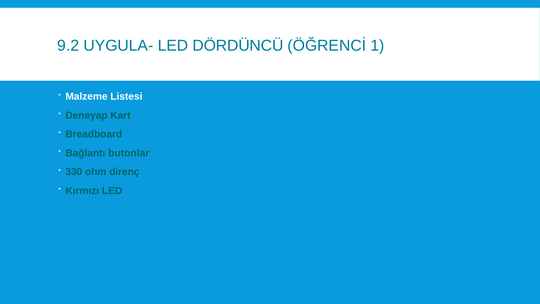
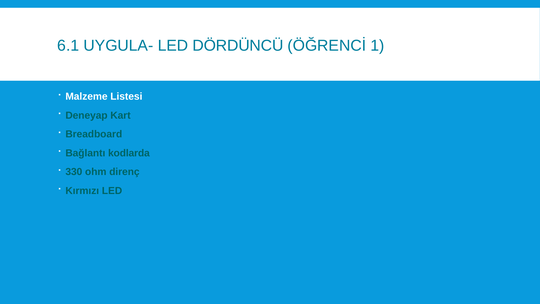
9.2: 9.2 -> 6.1 (68, 46)
butonlar: butonlar -> kodlarda (129, 153)
